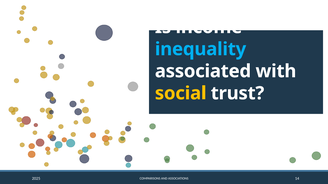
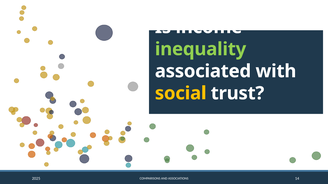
inequality colour: light blue -> light green (201, 49)
